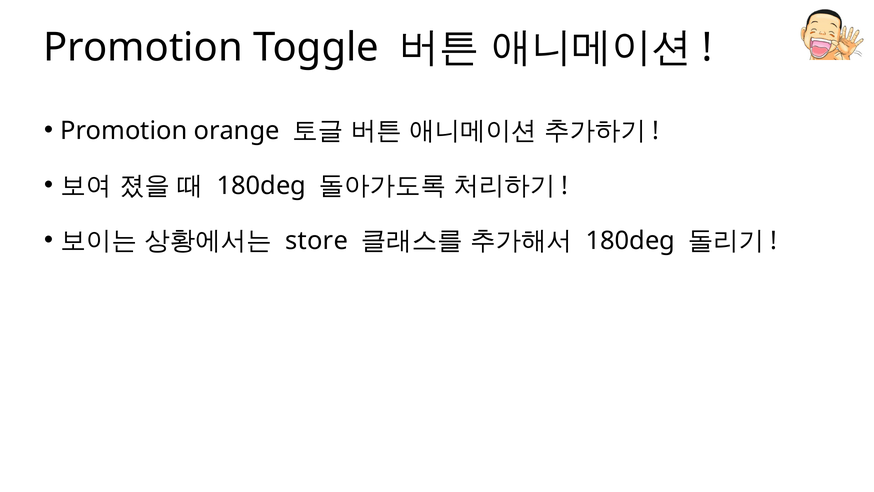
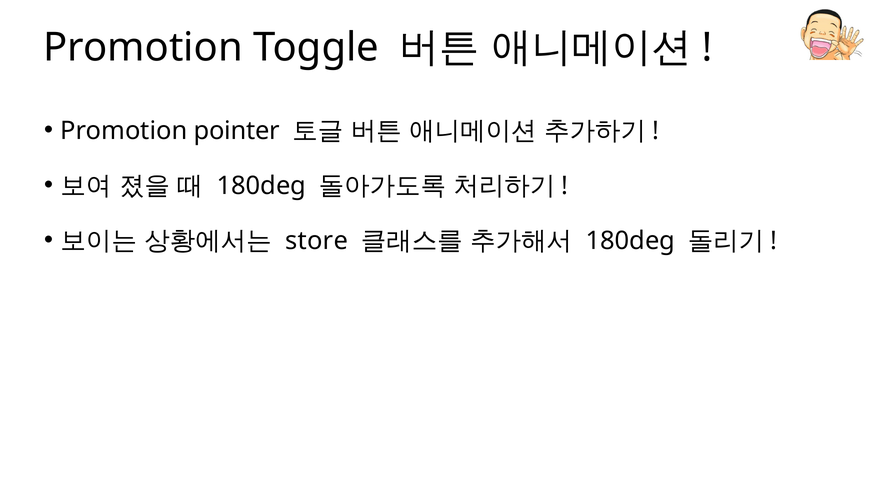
orange: orange -> pointer (237, 131)
